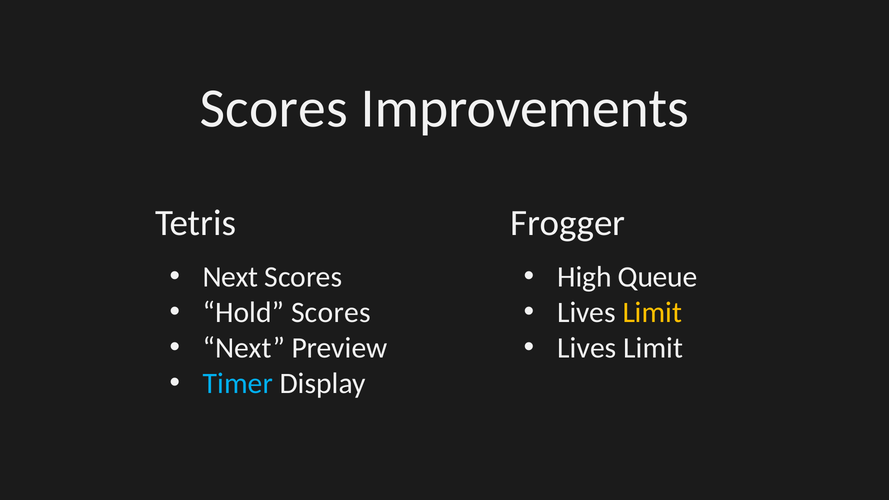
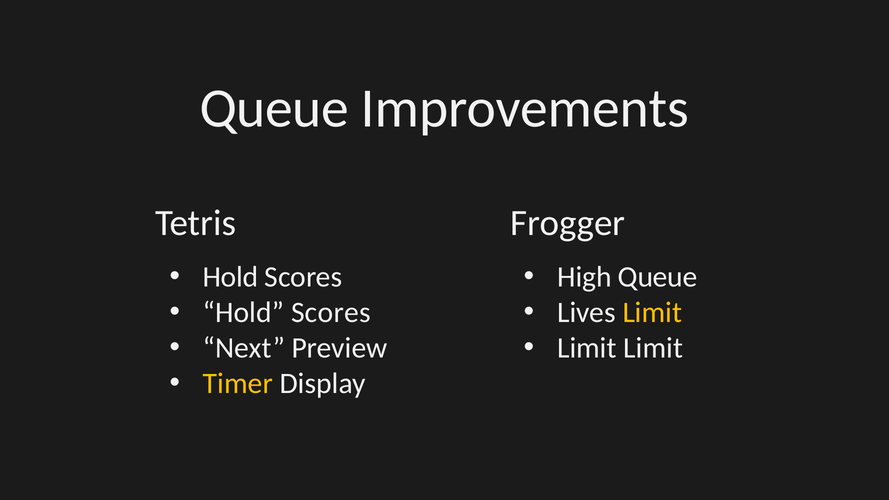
Scores: Scores -> Queue (274, 109)
Next: Next -> Hold (230, 277)
Lives: Lives -> Limit (587, 348)
Timer colour: light blue -> yellow (238, 384)
